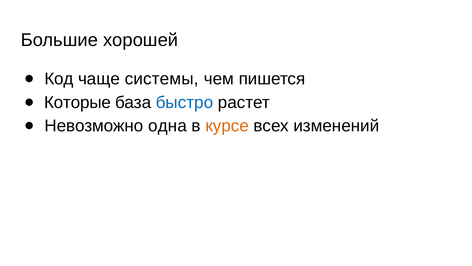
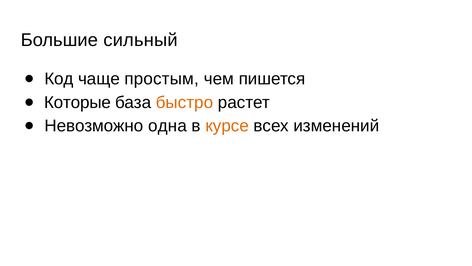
хорошей: хорошей -> сильный (141, 40)
системы: системы -> простым (162, 79)
быстро colour: blue -> orange (185, 102)
